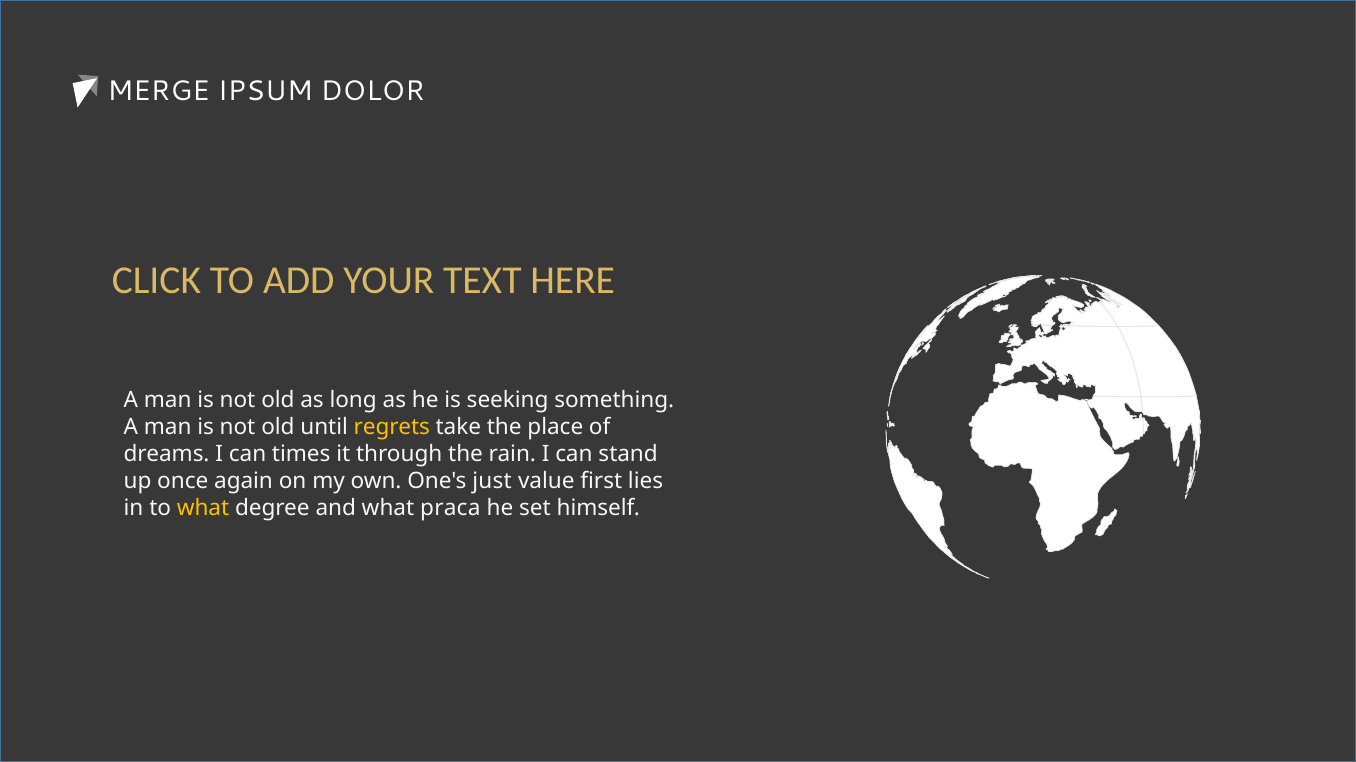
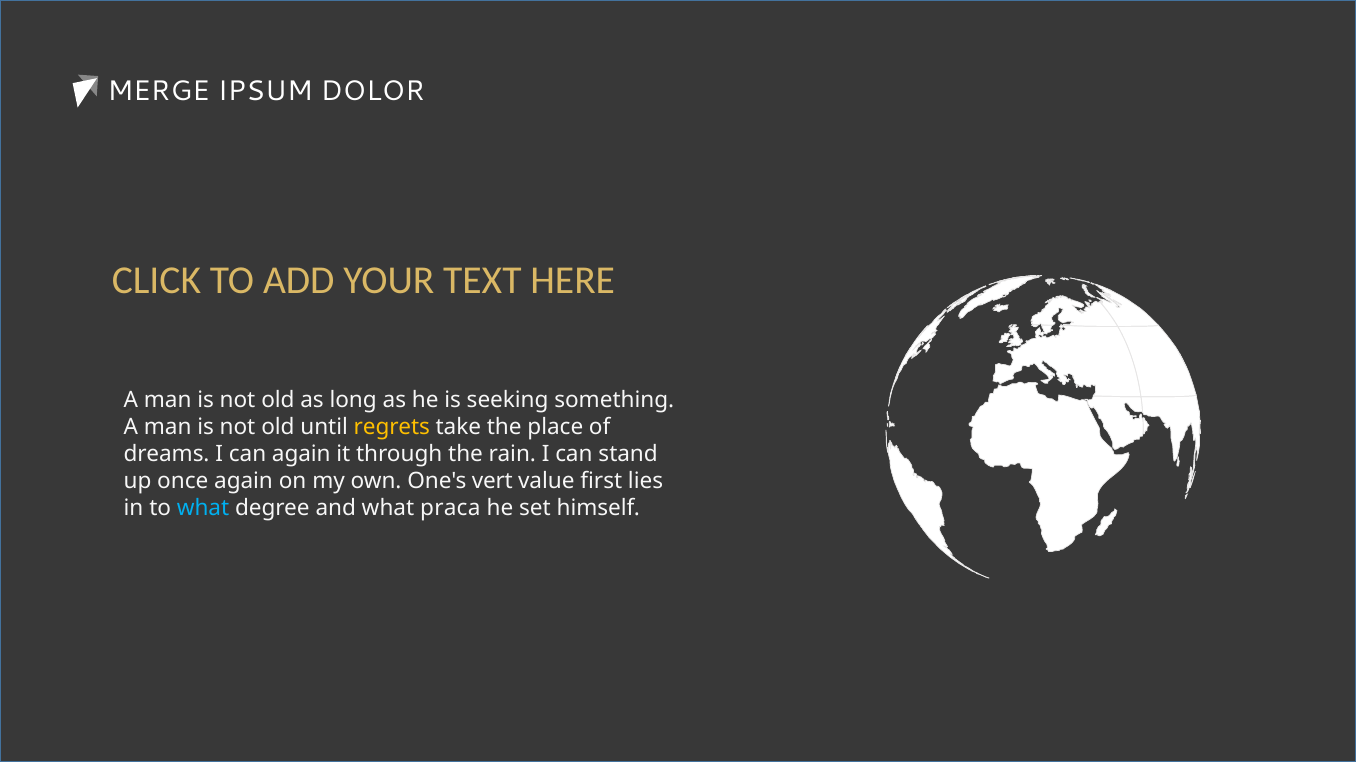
can times: times -> again (301, 455)
just: just -> vert (492, 482)
what colour: yellow -> light blue (203, 509)
